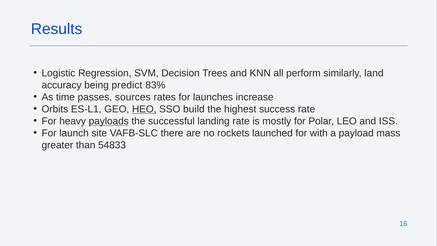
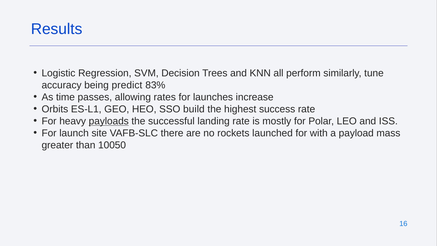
land: land -> tune (374, 73)
sources: sources -> allowing (133, 97)
HEO underline: present -> none (144, 109)
54833: 54833 -> 10050 (112, 145)
